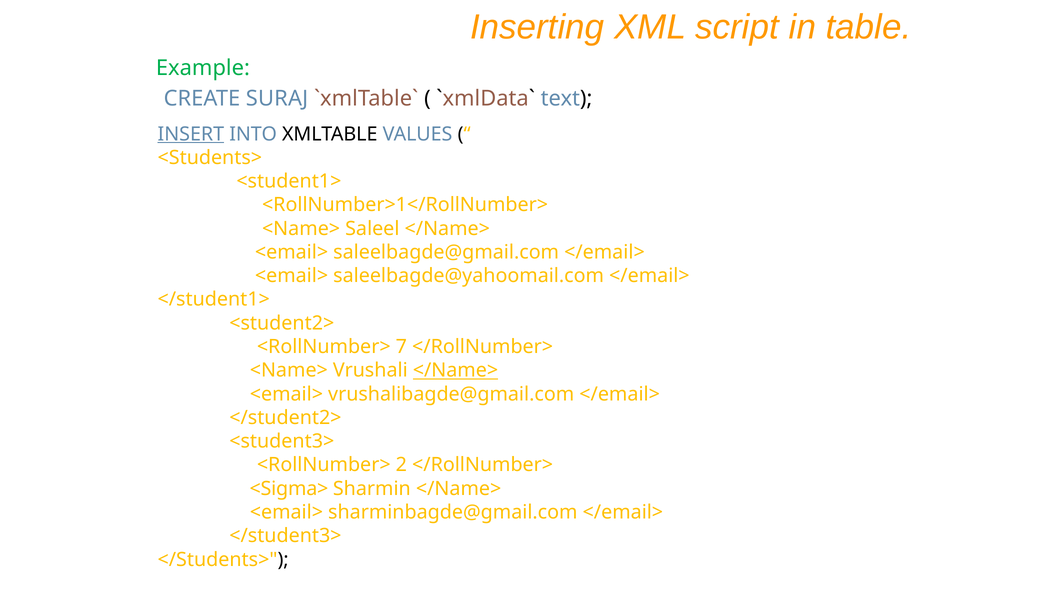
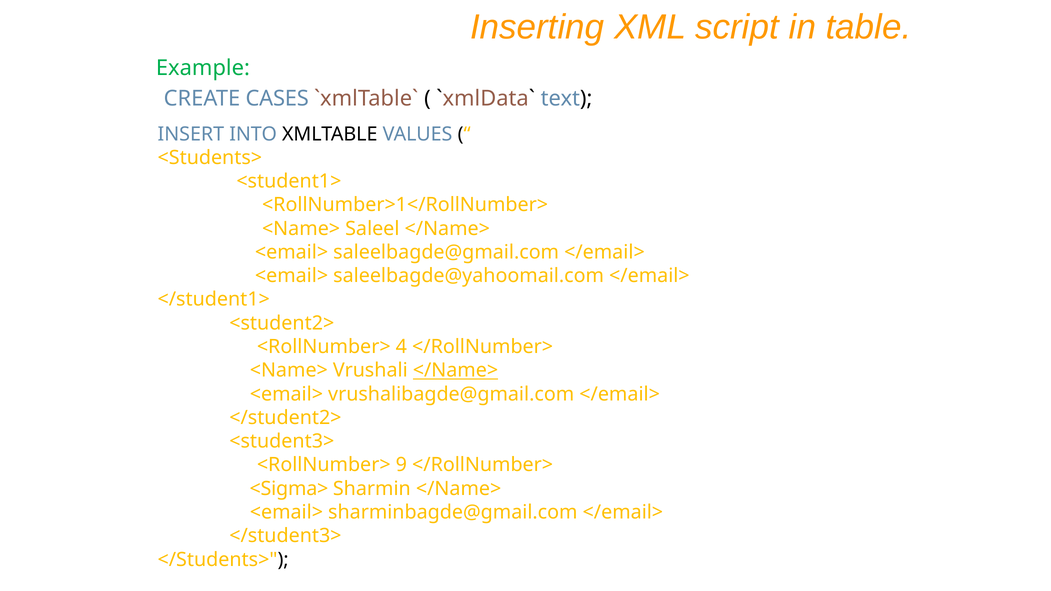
SURAJ: SURAJ -> CASES (277, 99)
INSERT underline: present -> none (191, 134)
7: 7 -> 4 (401, 347)
2: 2 -> 9 (401, 465)
